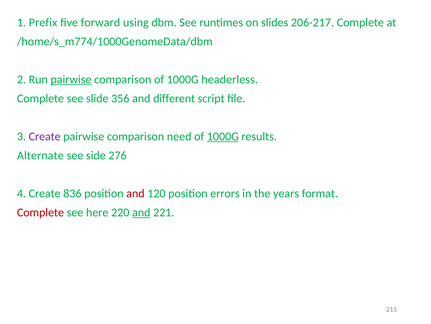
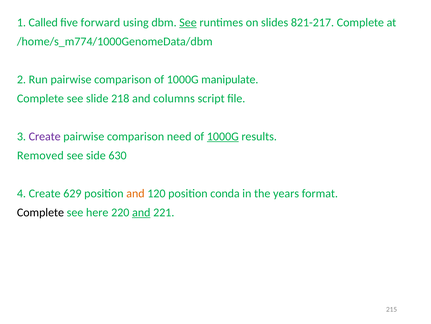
Prefix: Prefix -> Called (43, 23)
See underline: none -> present (188, 23)
206-217: 206-217 -> 821-217 (312, 23)
pairwise underline: present -> none (71, 79)
headerless: headerless -> manipulate (230, 79)
356: 356 -> 218 (120, 98)
different: different -> columns (174, 98)
Alternate: Alternate -> Removed (40, 155)
276: 276 -> 630 (118, 155)
836: 836 -> 629 (72, 193)
and colour: red -> orange (135, 193)
errors: errors -> conda (225, 193)
Complete colour: red -> black (40, 212)
